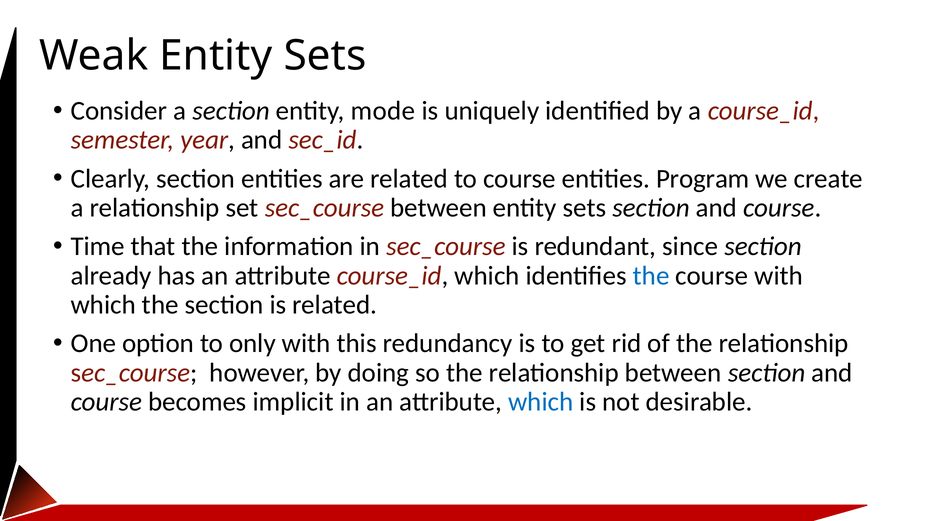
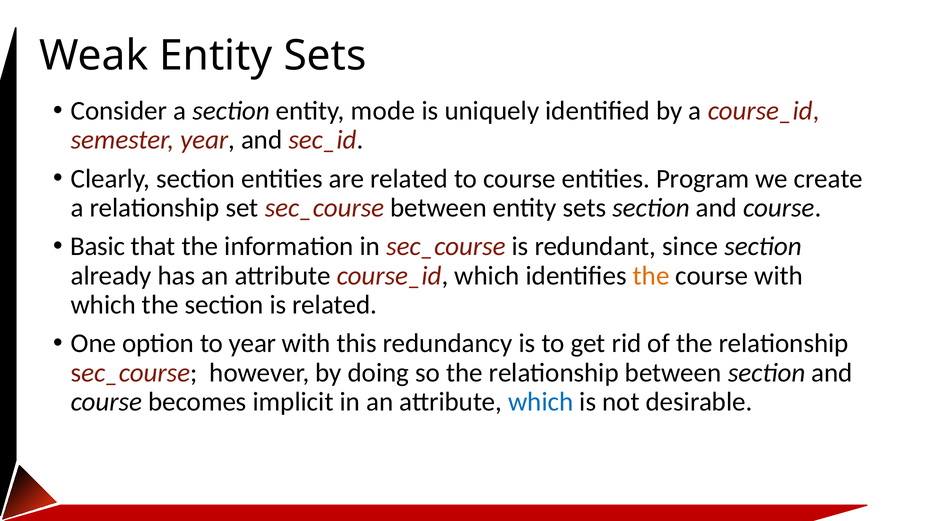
Time: Time -> Basic (98, 247)
the colour: blue -> orange (651, 276)
to only: only -> year (253, 344)
